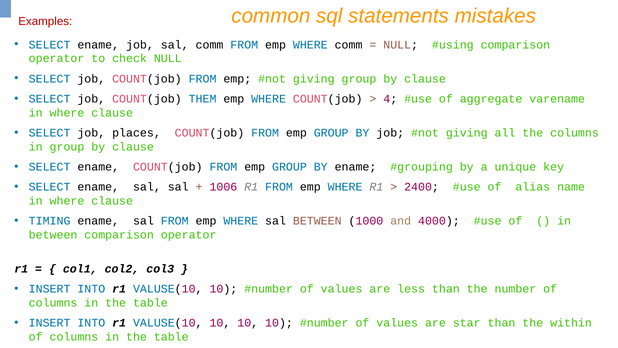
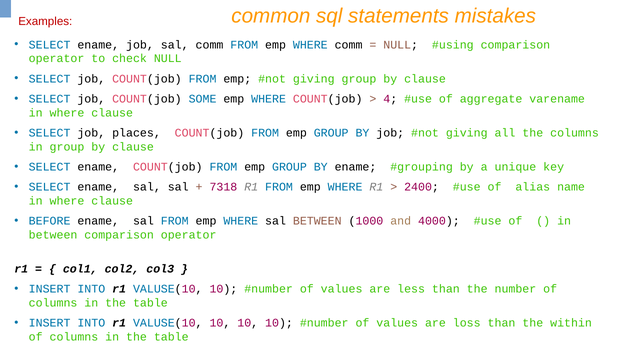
THEM: THEM -> SOME (203, 99)
1006: 1006 -> 7318 (223, 187)
TIMING: TIMING -> BEFORE (50, 221)
star: star -> loss (467, 323)
